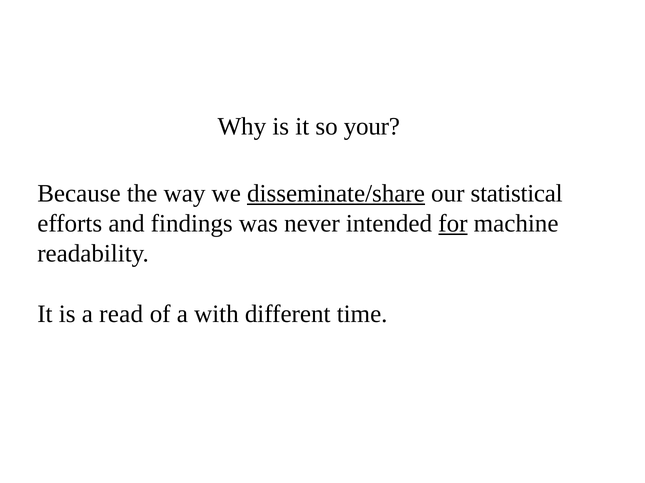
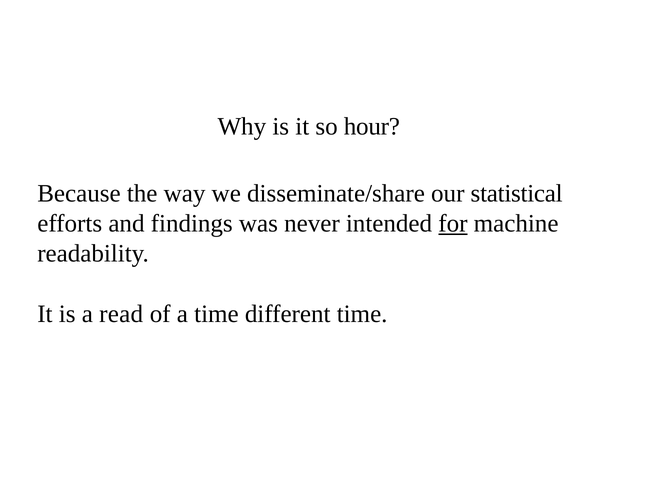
your: your -> hour (372, 127)
disseminate/share underline: present -> none (336, 194)
a with: with -> time (216, 314)
